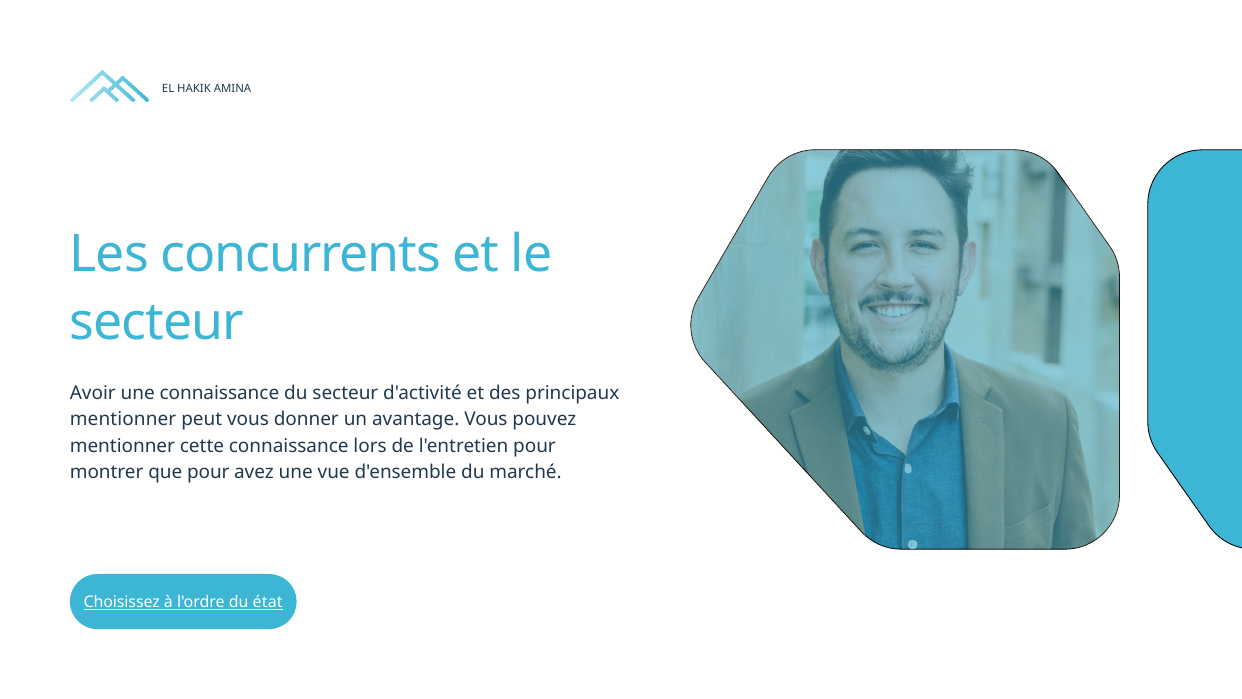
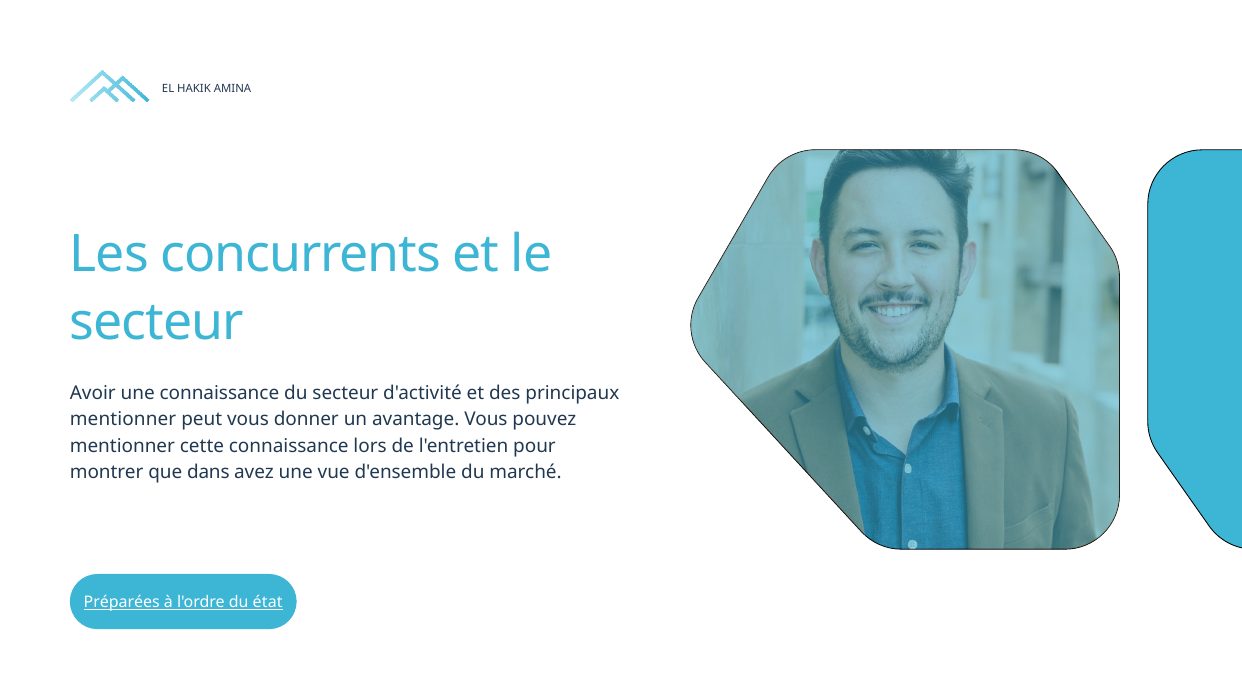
que pour: pour -> dans (208, 472)
Choisissez: Choisissez -> Préparées (122, 602)
